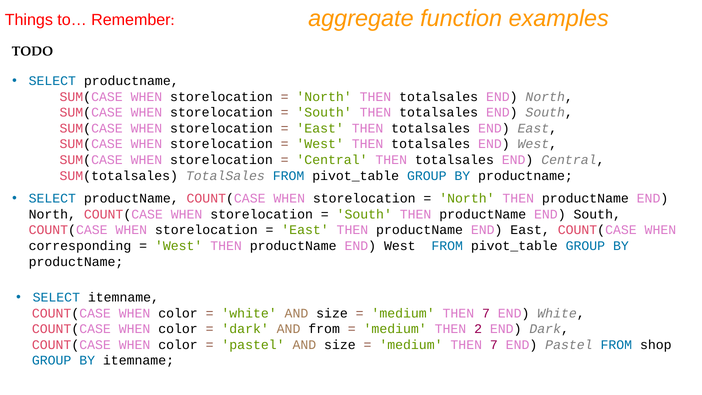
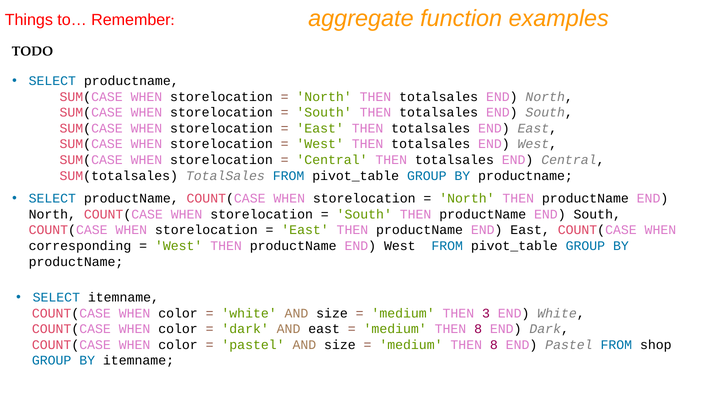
7: 7 -> 3 (486, 313)
AND from: from -> east (324, 329)
2: 2 -> 8 (478, 329)
7: 7 -> 8 (494, 345)
